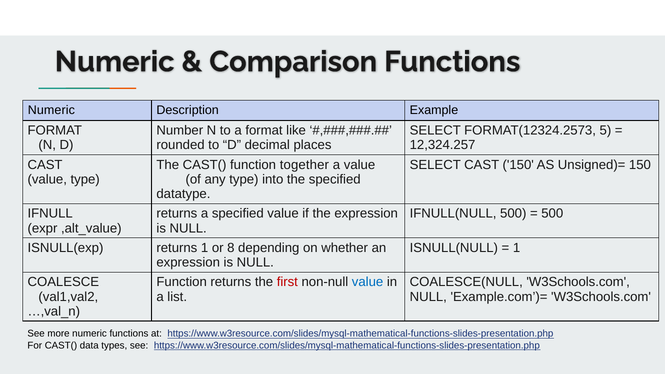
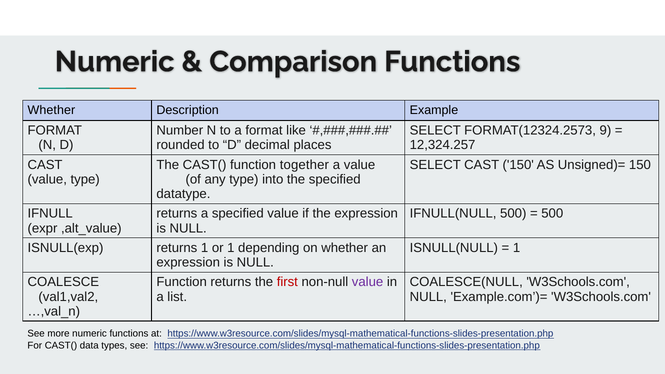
Numeric: Numeric -> Whether (51, 110)
5: 5 -> 9 (605, 131)
or 8: 8 -> 1 (231, 248)
value colour: blue -> purple (368, 282)
